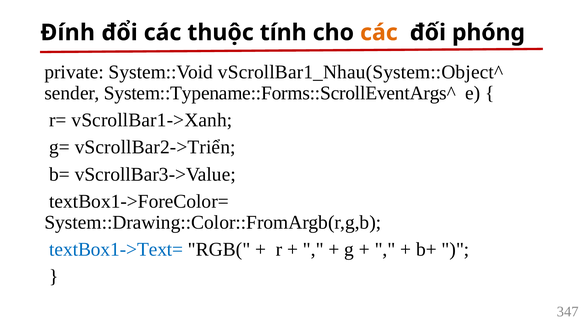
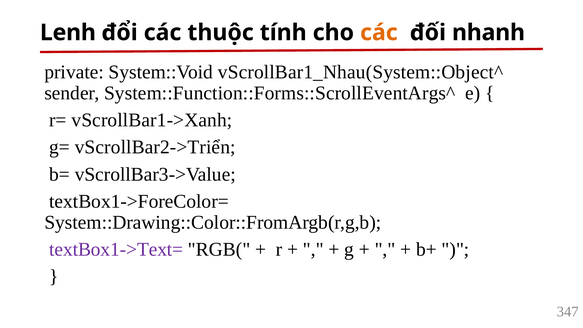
Đính: Đính -> Lenh (68, 33)
phóng: phóng -> nhanh (489, 33)
System::Typename::Forms::ScrollEventArgs^: System::Typename::Forms::ScrollEventArgs^ -> System::Function::Forms::ScrollEventArgs^ (280, 93)
textBox1->Text= colour: blue -> purple (116, 249)
